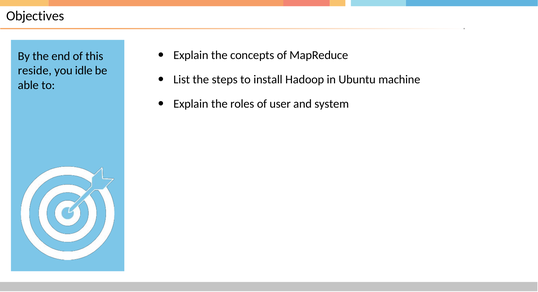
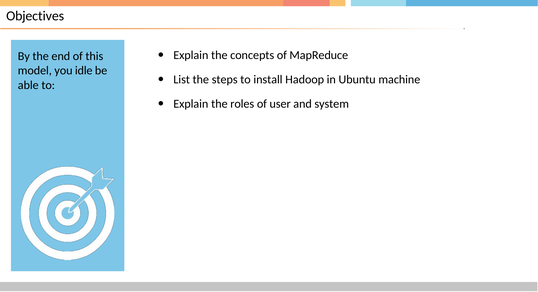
reside: reside -> model (35, 71)
